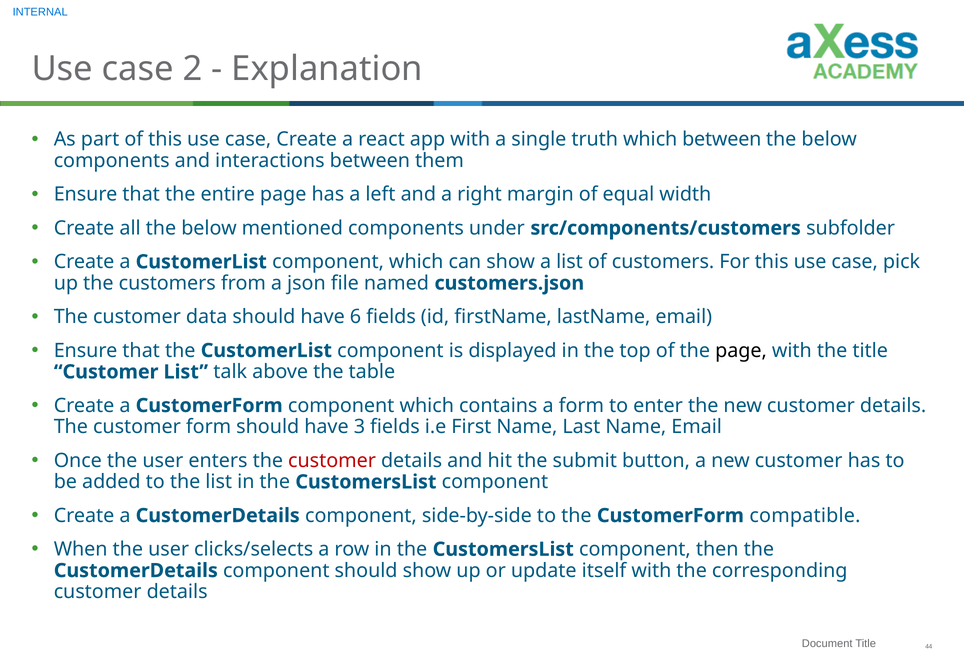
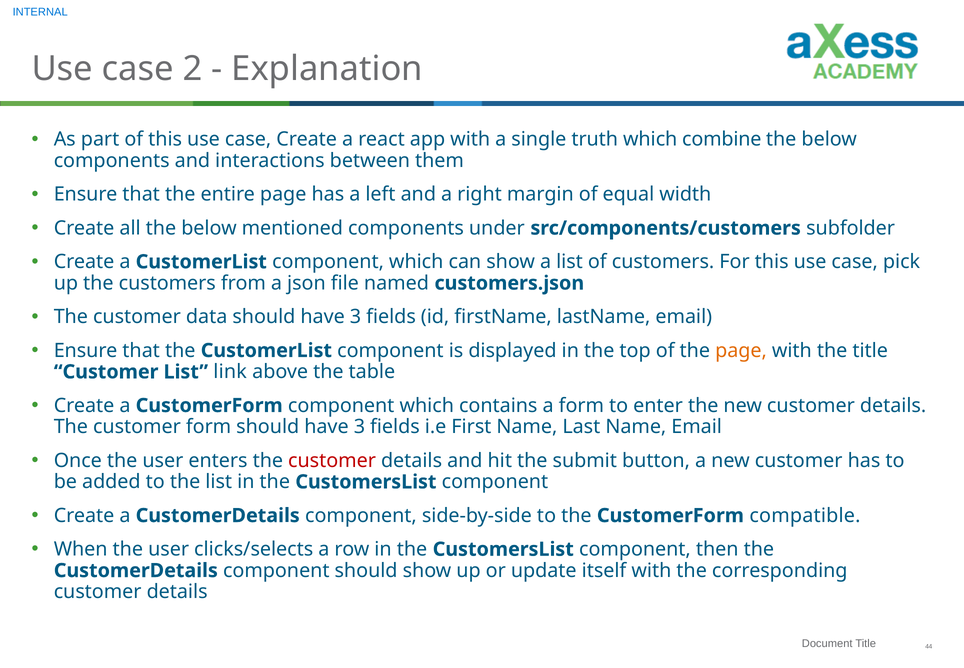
which between: between -> combine (722, 139)
data should have 6: 6 -> 3 (355, 317)
page colour: black -> orange (741, 350)
talk: talk -> link (230, 372)
